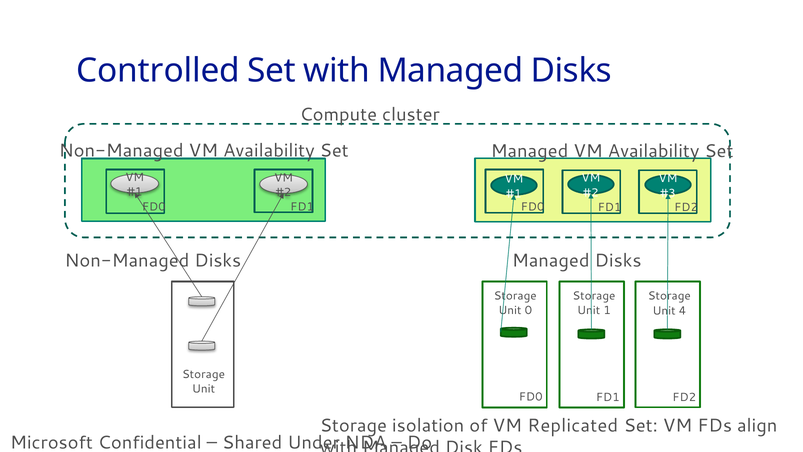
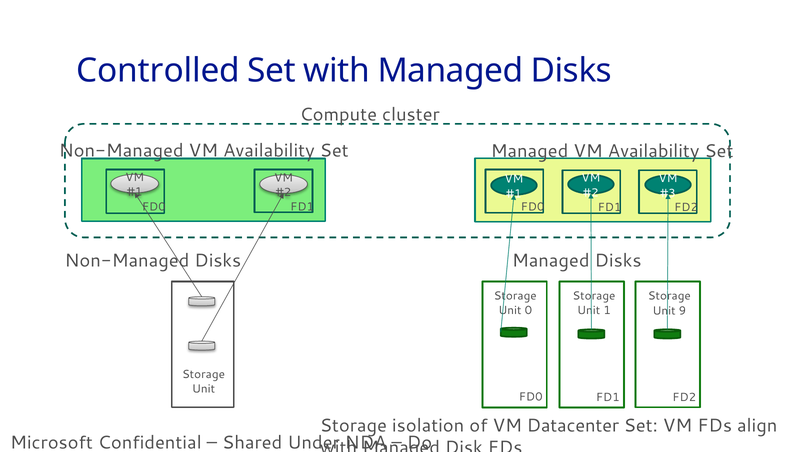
4: 4 -> 9 (682, 311)
Replicated: Replicated -> Datacenter (573, 426)
